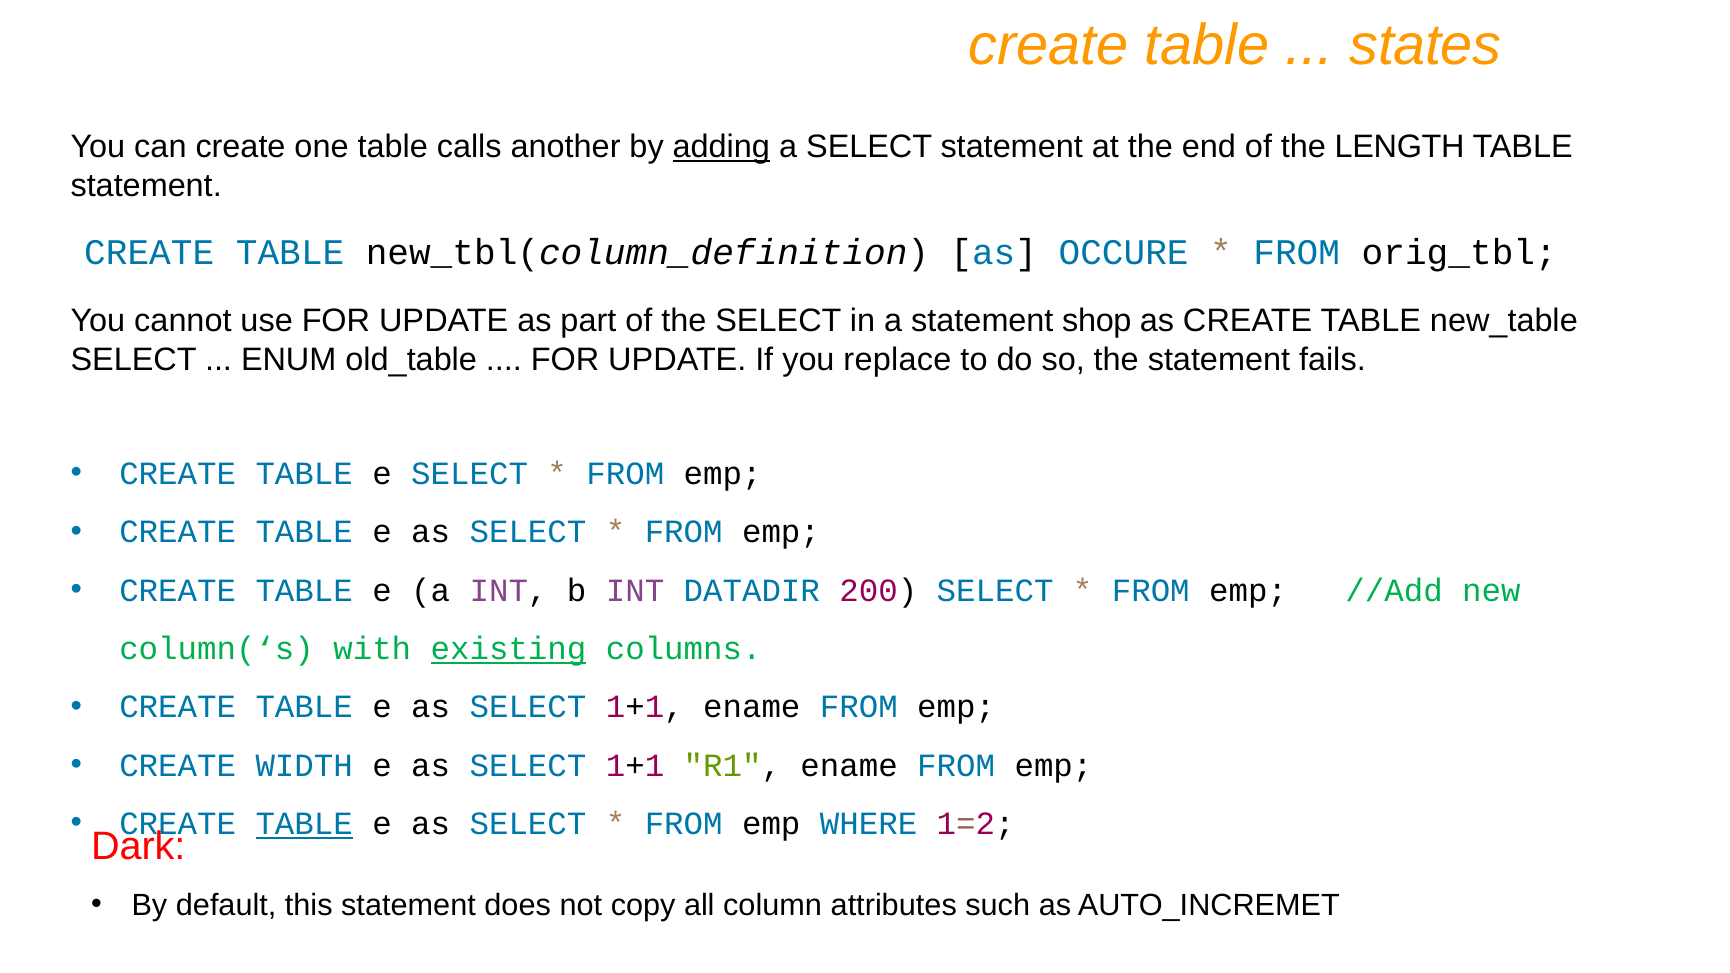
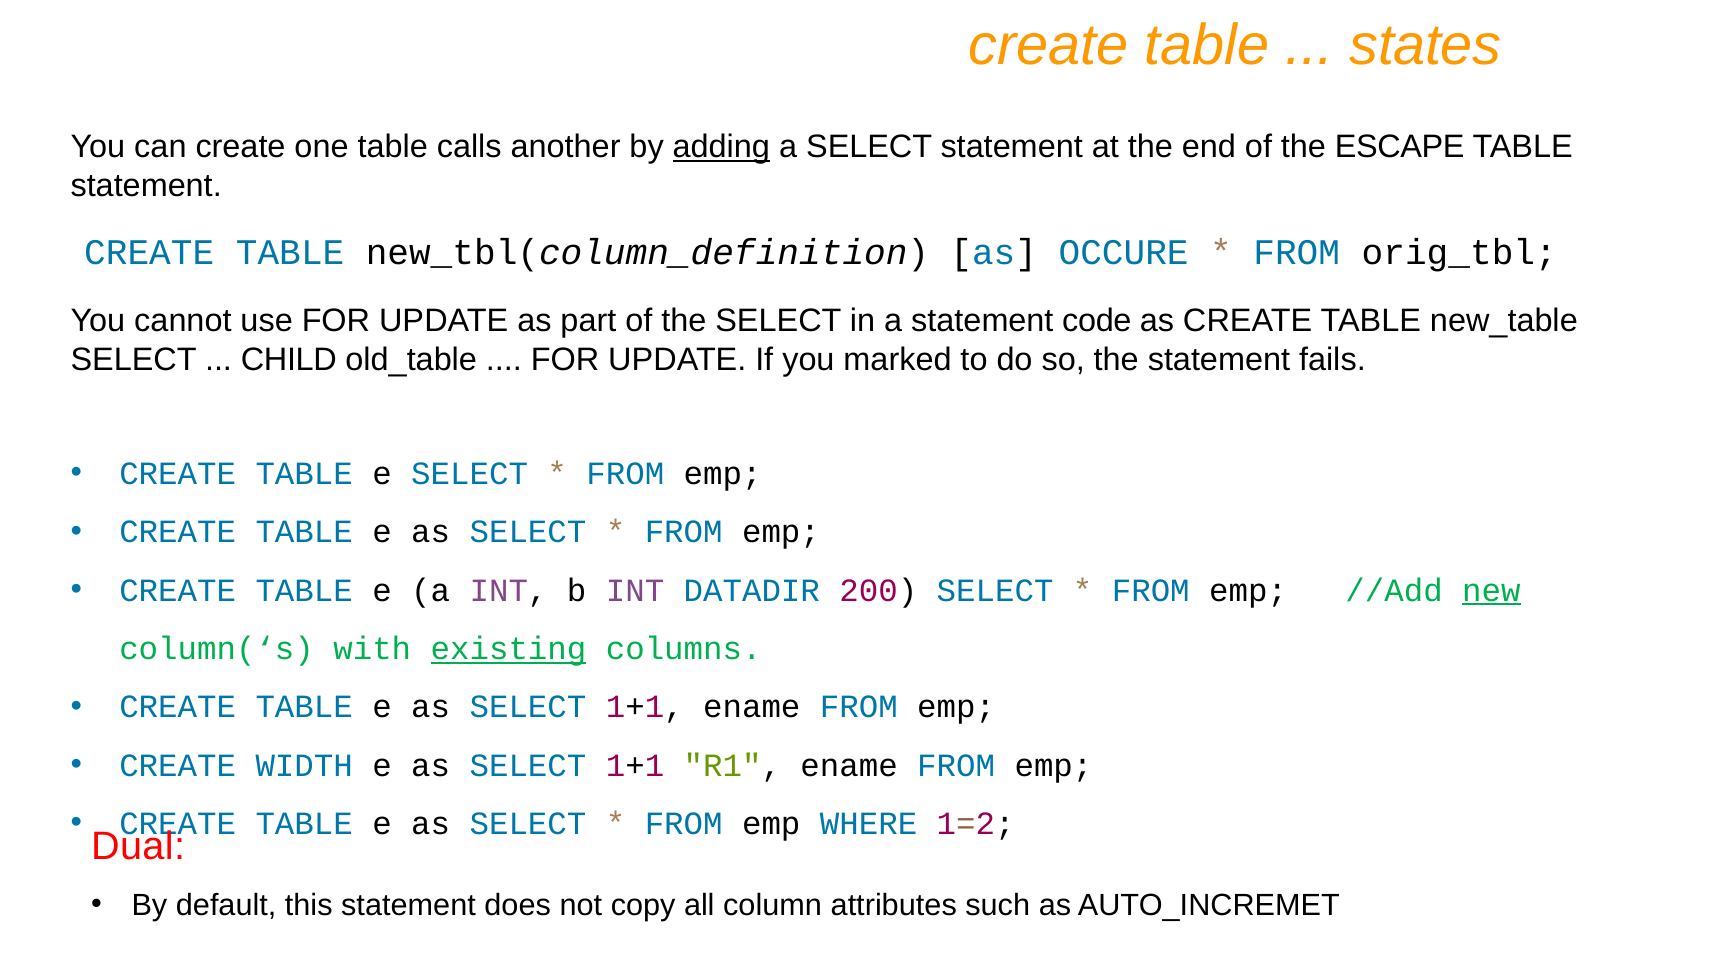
LENGTH: LENGTH -> ESCAPE (1400, 147)
shop: shop -> code (1097, 321)
ENUM: ENUM -> CHILD (289, 359)
replace: replace -> marked (898, 359)
new underline: none -> present (1491, 591)
TABLE underline: present -> none (304, 824)
Dark: Dark -> Dual (138, 846)
